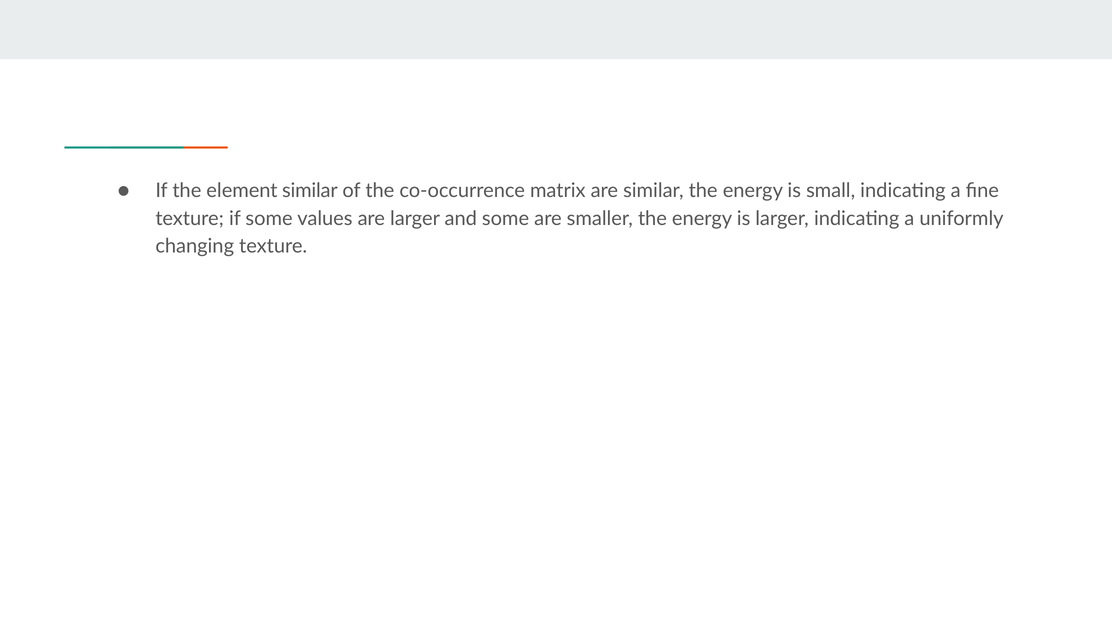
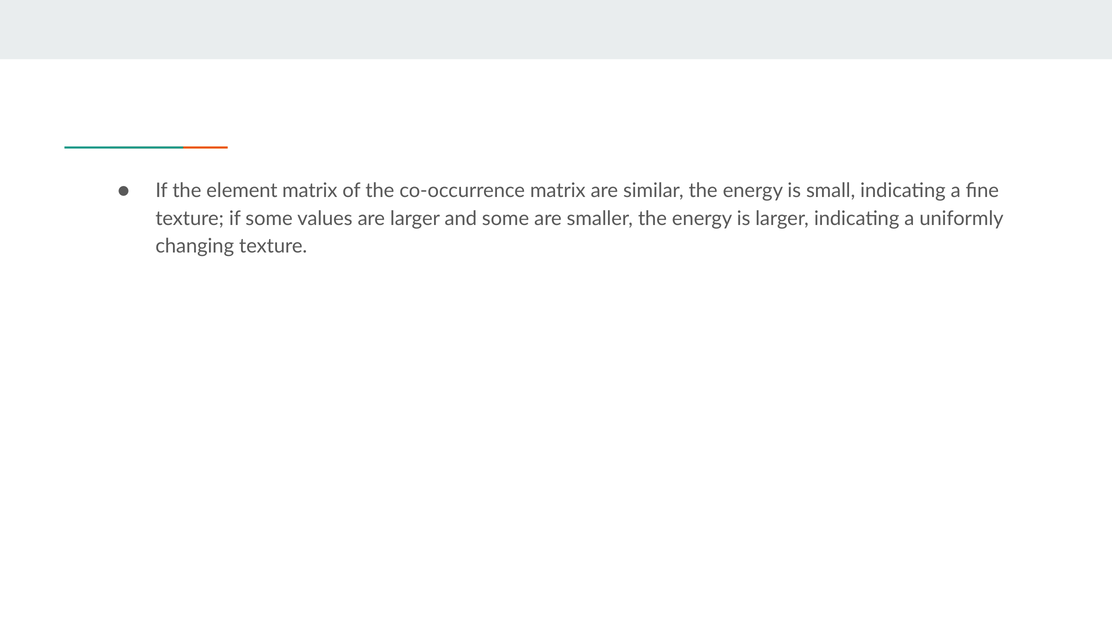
element similar: similar -> matrix (310, 191)
